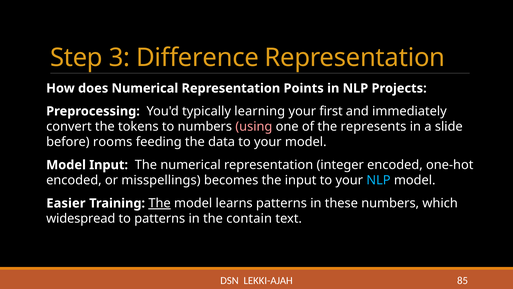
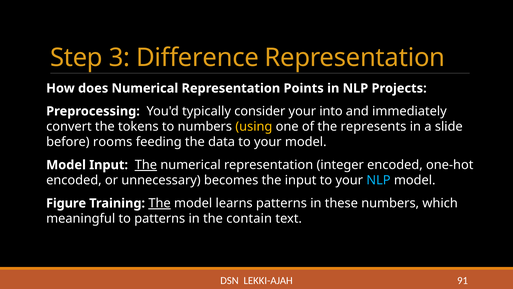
learning: learning -> consider (260, 111)
first: first -> into (331, 111)
using colour: pink -> yellow (254, 126)
The underline: none -> present (146, 165)
misspellings: misspellings -> unnecessary (161, 180)
Easier: Easier -> Figure (66, 203)
widespread: widespread -> meaningful (81, 218)
85: 85 -> 91 (463, 280)
